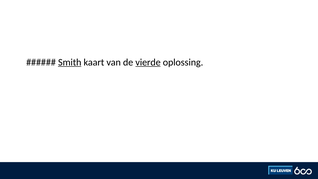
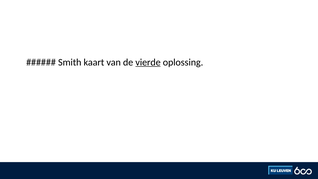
Smith underline: present -> none (70, 62)
